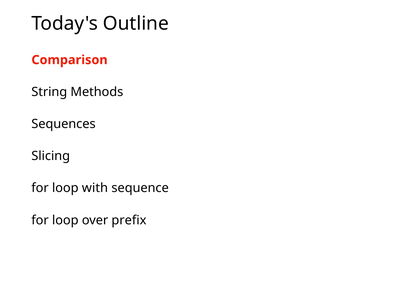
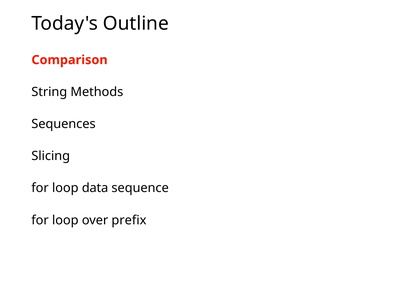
with: with -> data (95, 188)
